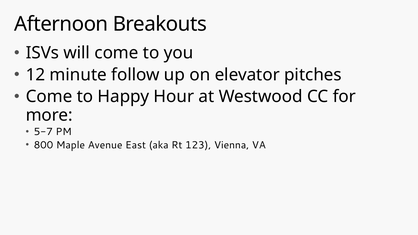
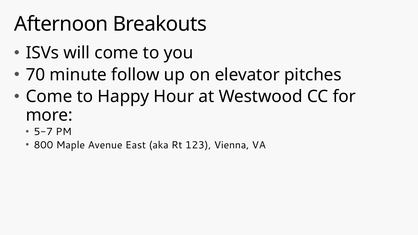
12: 12 -> 70 (35, 75)
